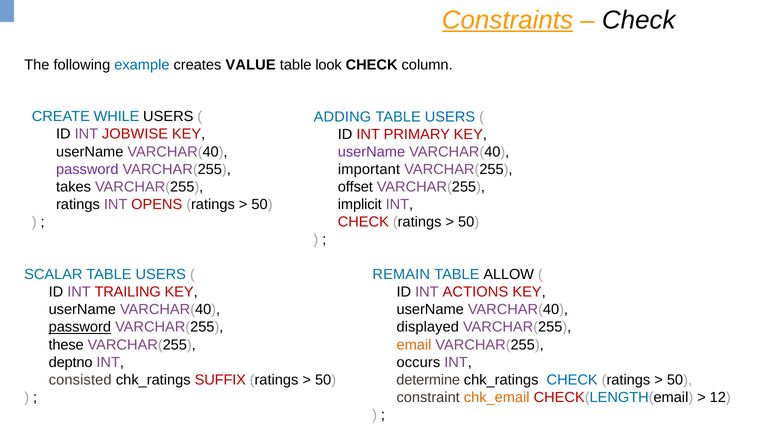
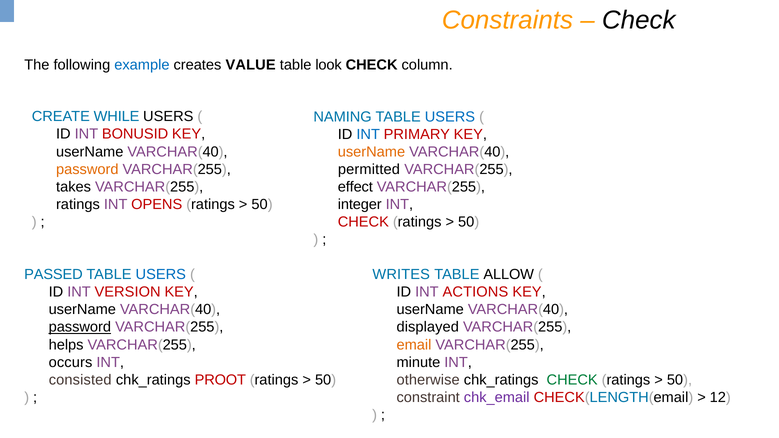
Constraints underline: present -> none (507, 20)
ADDING: ADDING -> NAMING (343, 117)
JOBWISE: JOBWISE -> BONUSID (135, 134)
INT colour: red -> blue (368, 135)
userName colour: purple -> orange (371, 152)
password colour: purple -> orange (87, 169)
important: important -> permitted (369, 170)
offset: offset -> effect (355, 187)
implicit: implicit -> integer (360, 205)
SCALAR: SCALAR -> PASSED (53, 275)
REMAIN: REMAIN -> WRITES (401, 275)
TRAILING: TRAILING -> VERSION (128, 292)
these: these -> helps (66, 345)
deptno: deptno -> occurs (70, 362)
occurs: occurs -> minute (418, 362)
SUFFIX: SUFFIX -> PROOT (220, 380)
determine: determine -> otherwise (428, 380)
CHECK colour: blue -> green (572, 380)
chk_email colour: orange -> purple (497, 397)
